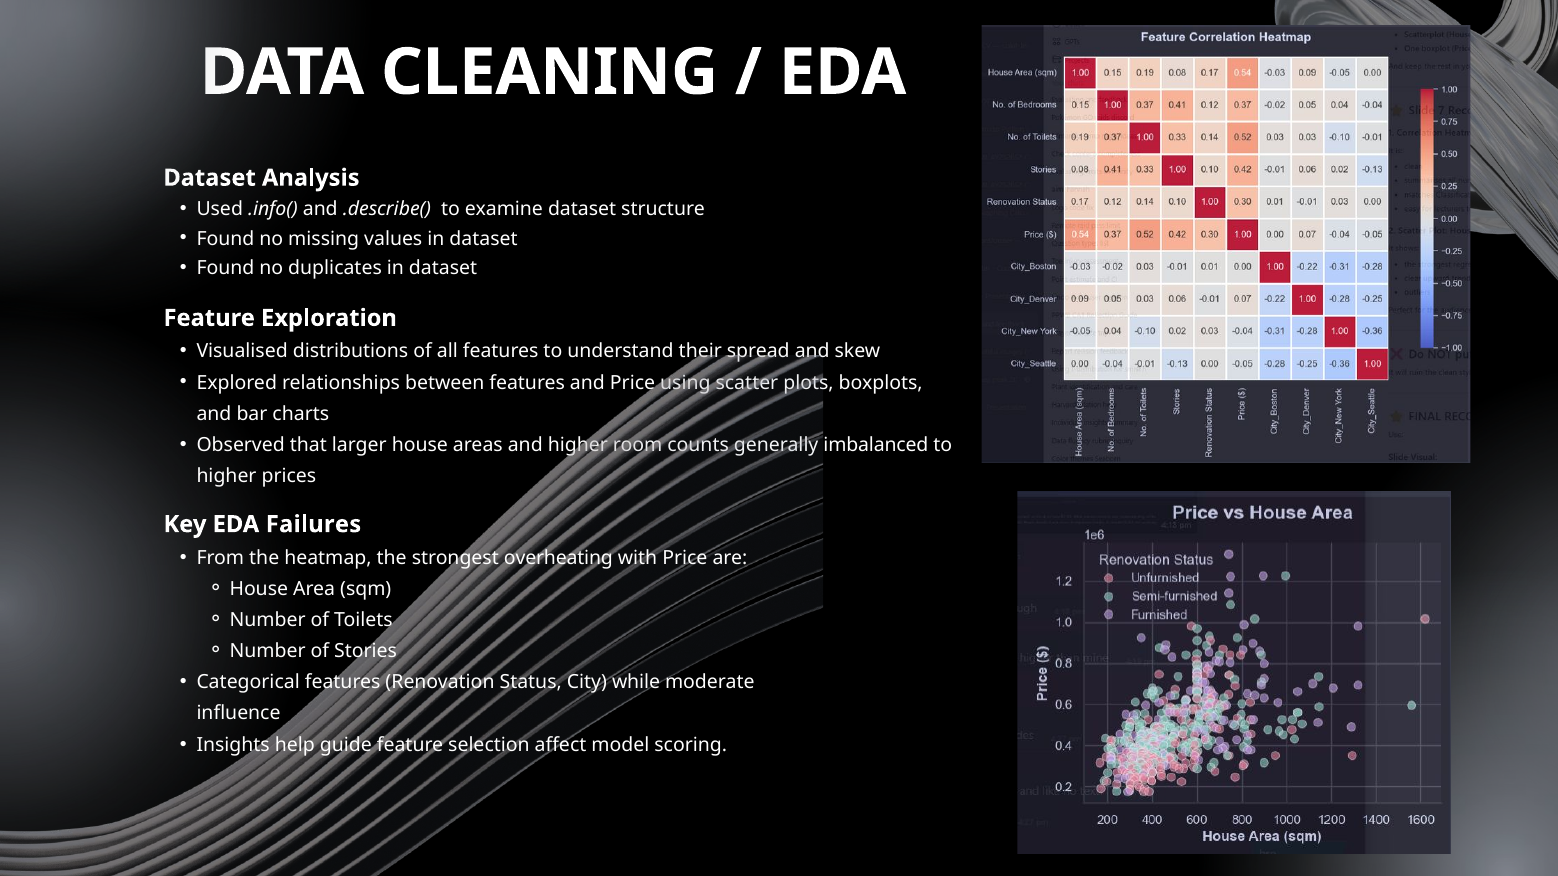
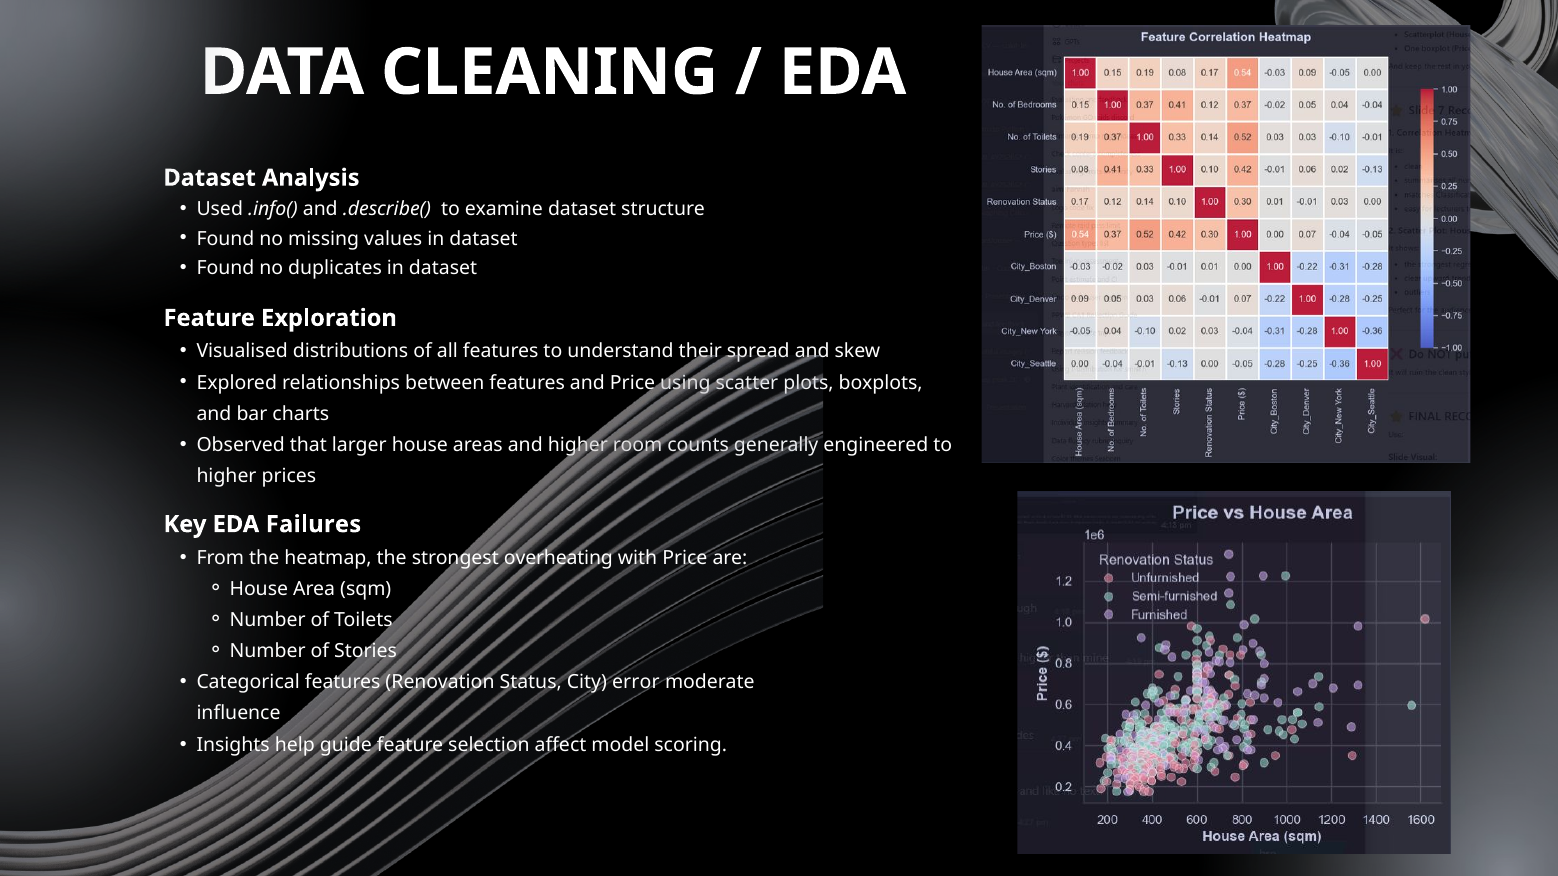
imbalanced: imbalanced -> engineered (876, 445)
while: while -> error (636, 683)
